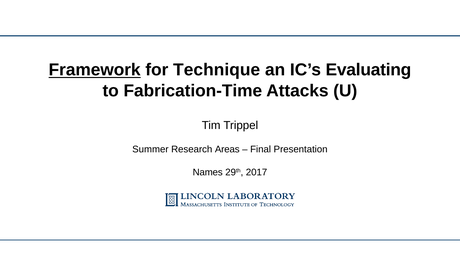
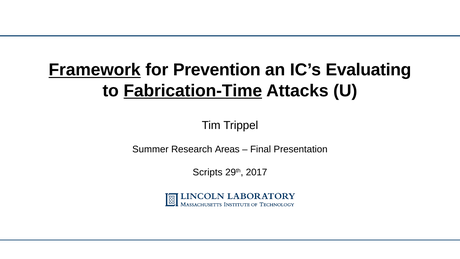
Technique: Technique -> Prevention (217, 70)
Fabrication-Time underline: none -> present (193, 91)
Names: Names -> Scripts (208, 172)
